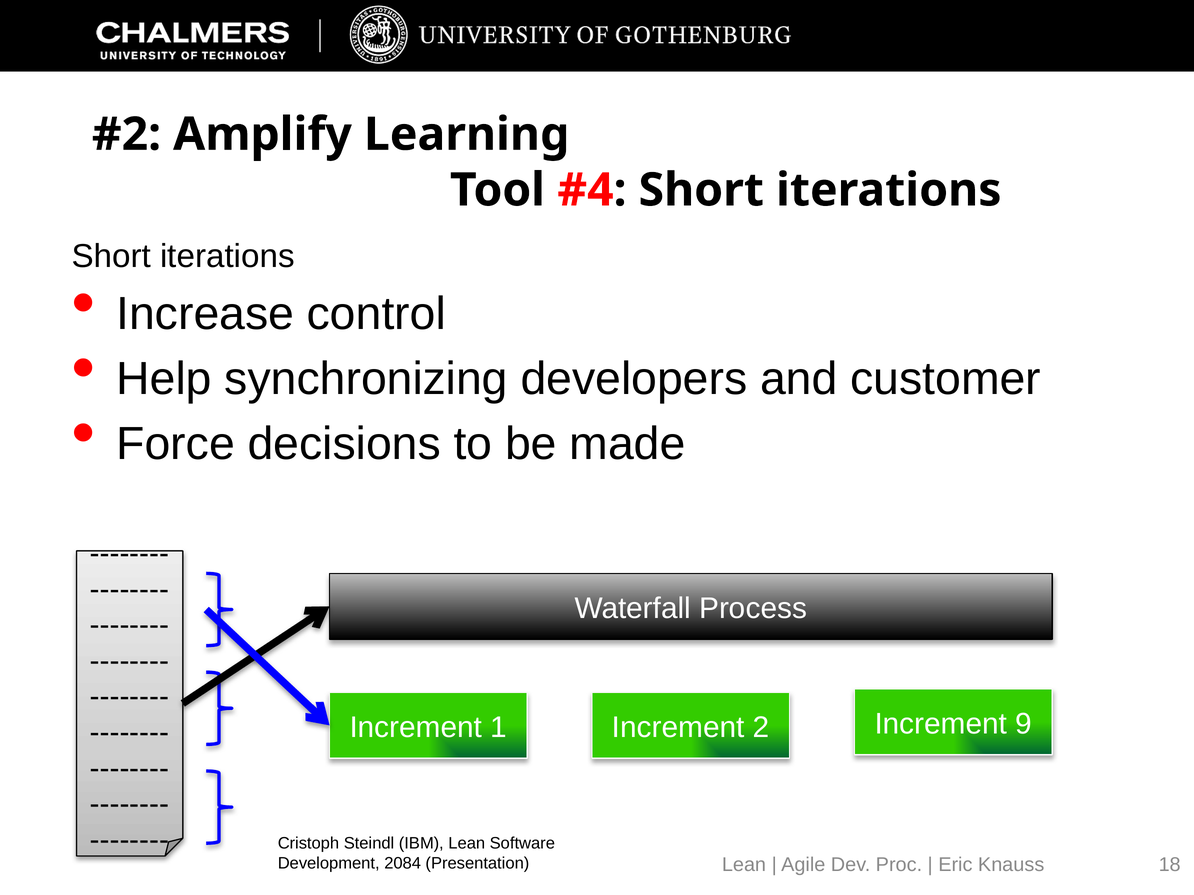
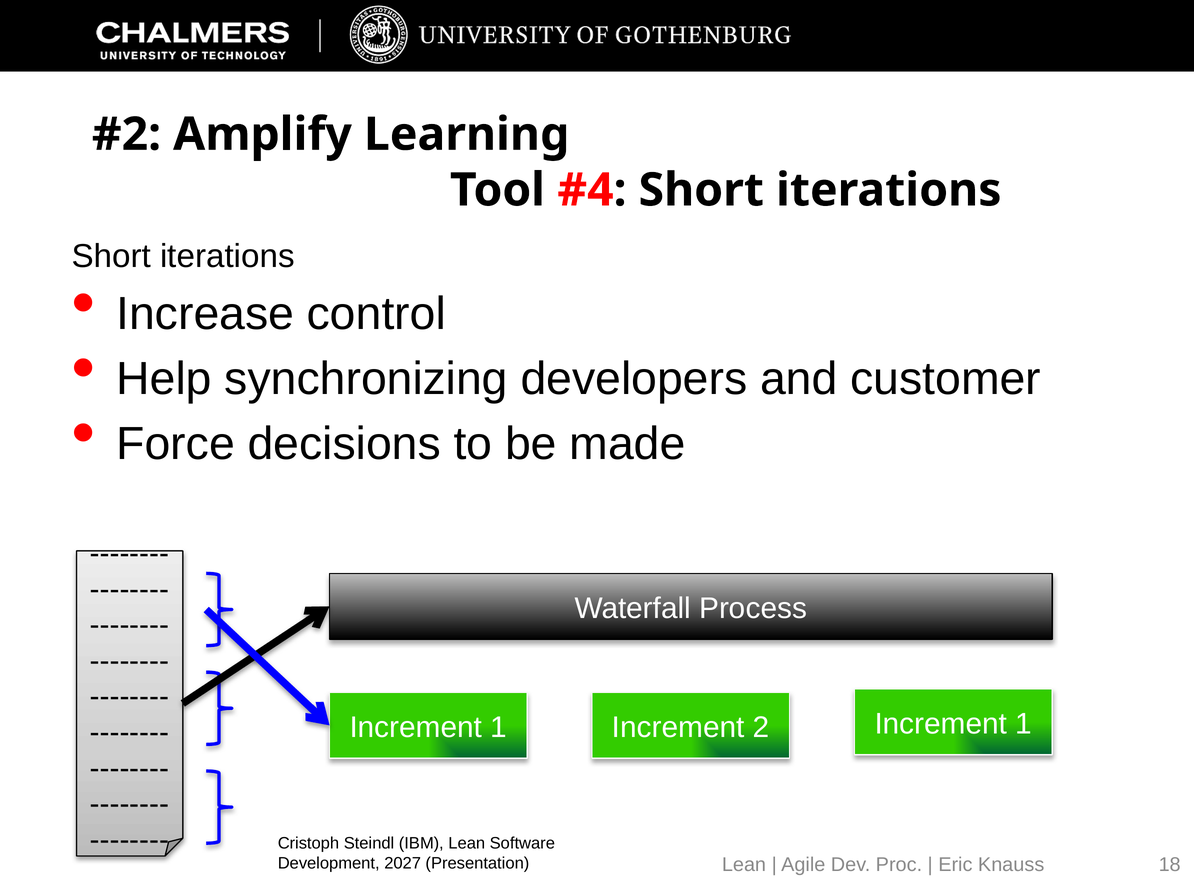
2 Increment 9: 9 -> 1 (1024, 724)
2084: 2084 -> 2027 (403, 864)
